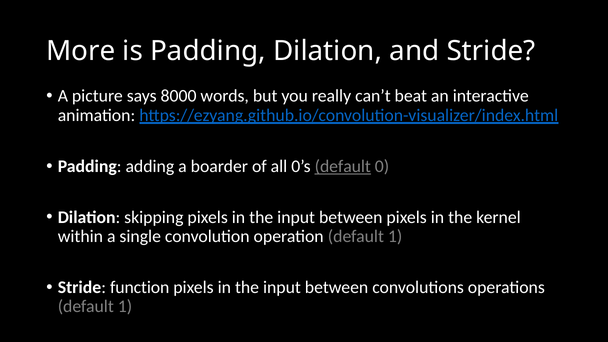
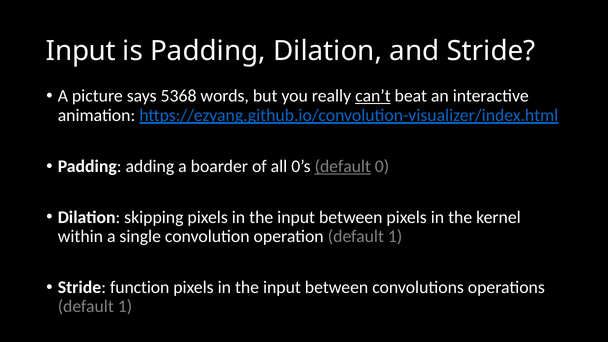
More: More -> Input (81, 51)
8000: 8000 -> 5368 (179, 96)
can’t underline: none -> present (373, 96)
